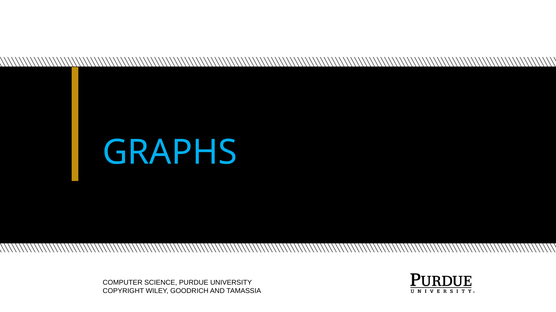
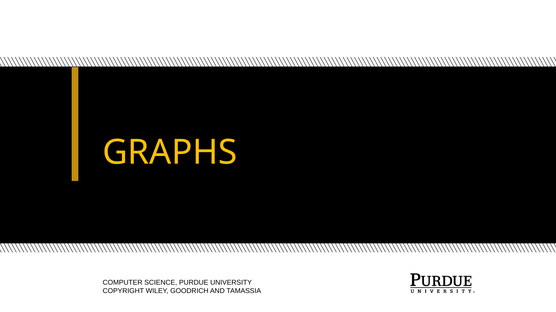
GRAPHS colour: light blue -> yellow (170, 153)
